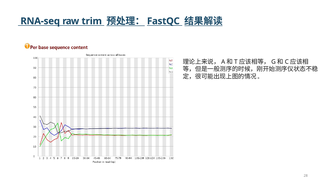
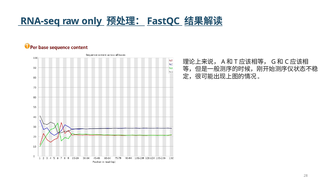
trim: trim -> only (92, 21)
